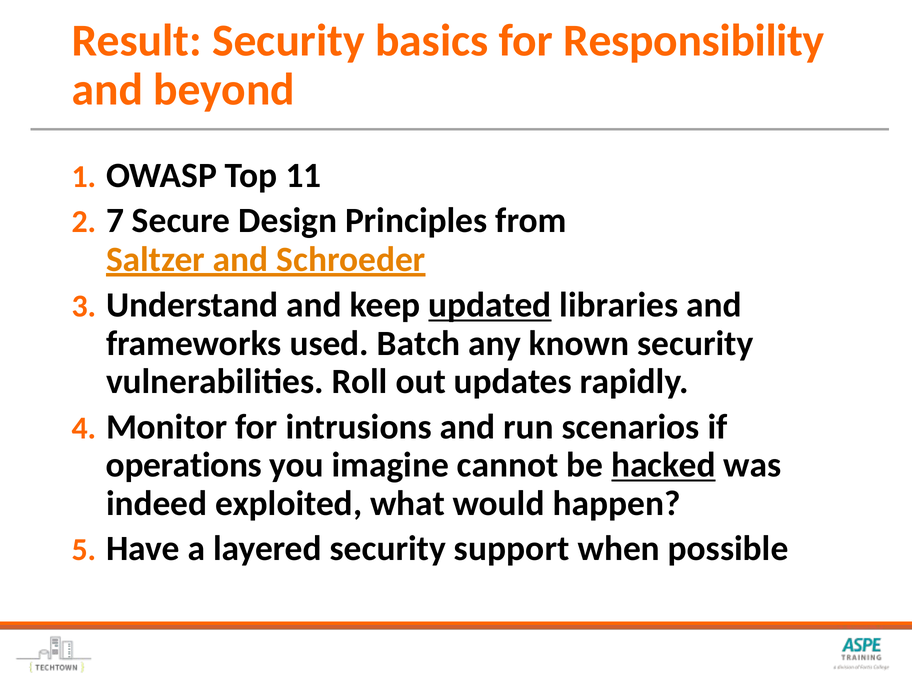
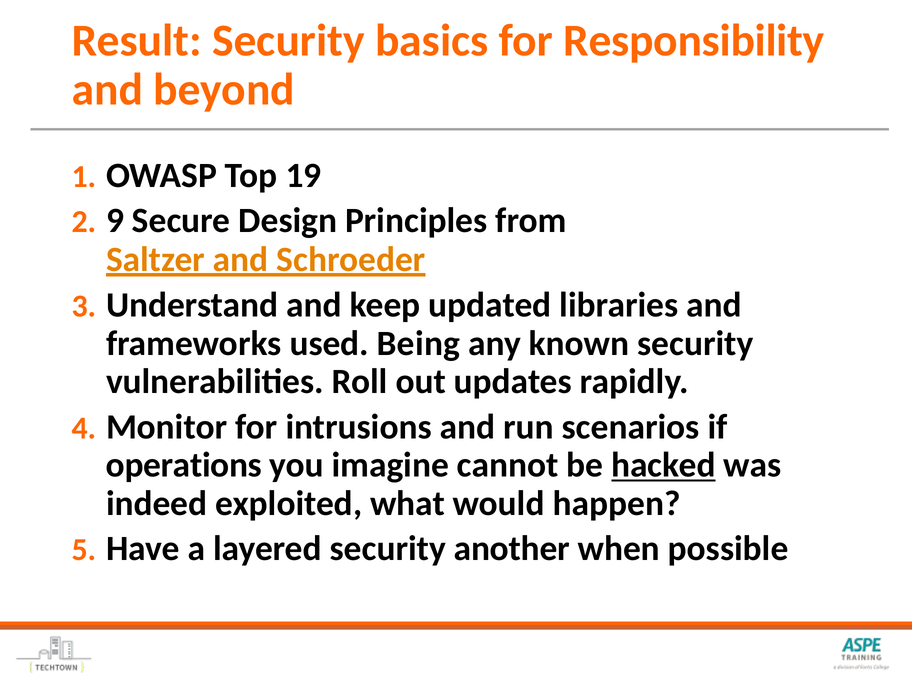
11: 11 -> 19 (303, 175)
7: 7 -> 9 (115, 221)
updated underline: present -> none (490, 305)
Batch: Batch -> Being (418, 343)
support: support -> another (512, 549)
